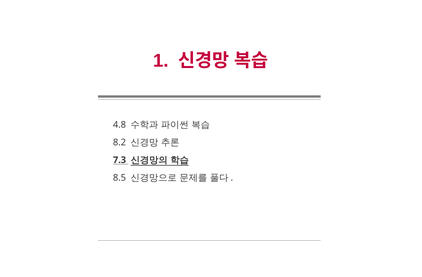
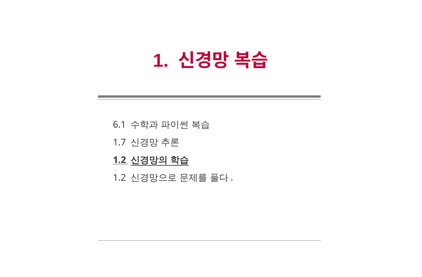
4.8: 4.8 -> 6.1 (119, 125)
8.2: 8.2 -> 1.7 (119, 142)
7.3: 7.3 -> 1.2 (120, 160)
8.5: 8.5 -> 1.2 (119, 178)
